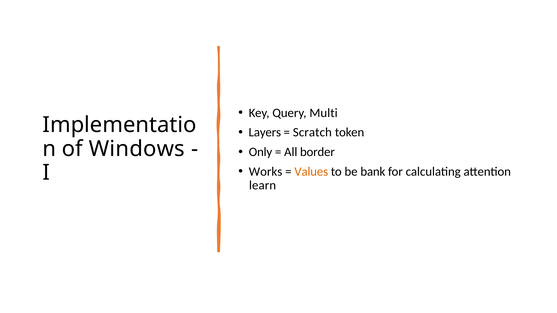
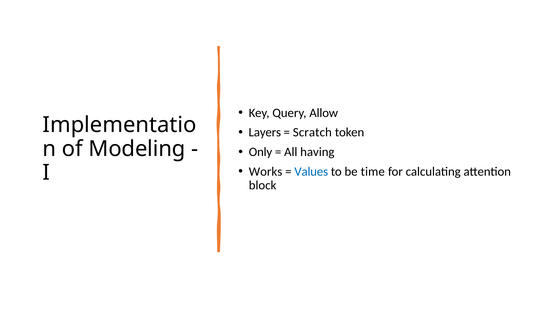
Multi: Multi -> Allow (324, 113)
Windows: Windows -> Modeling (137, 149)
border: border -> having (317, 152)
Values colour: orange -> blue (311, 172)
bank: bank -> time (373, 172)
learn: learn -> block (263, 185)
